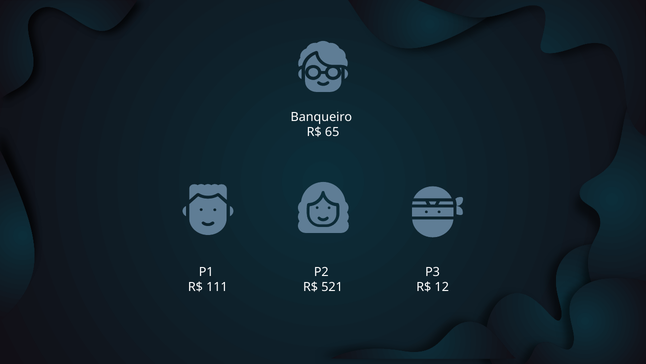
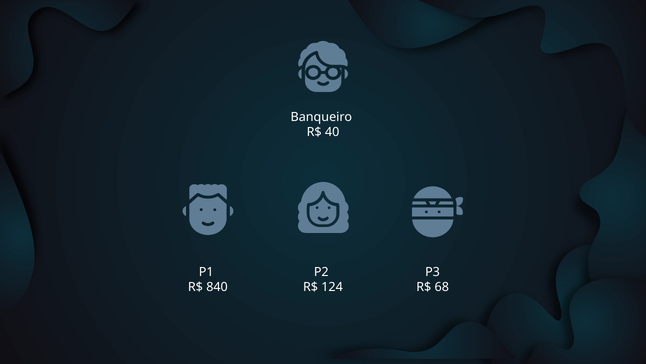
65: 65 -> 40 (332, 132)
111: 111 -> 840 (217, 287)
521: 521 -> 124 (332, 287)
12: 12 -> 68 (442, 287)
